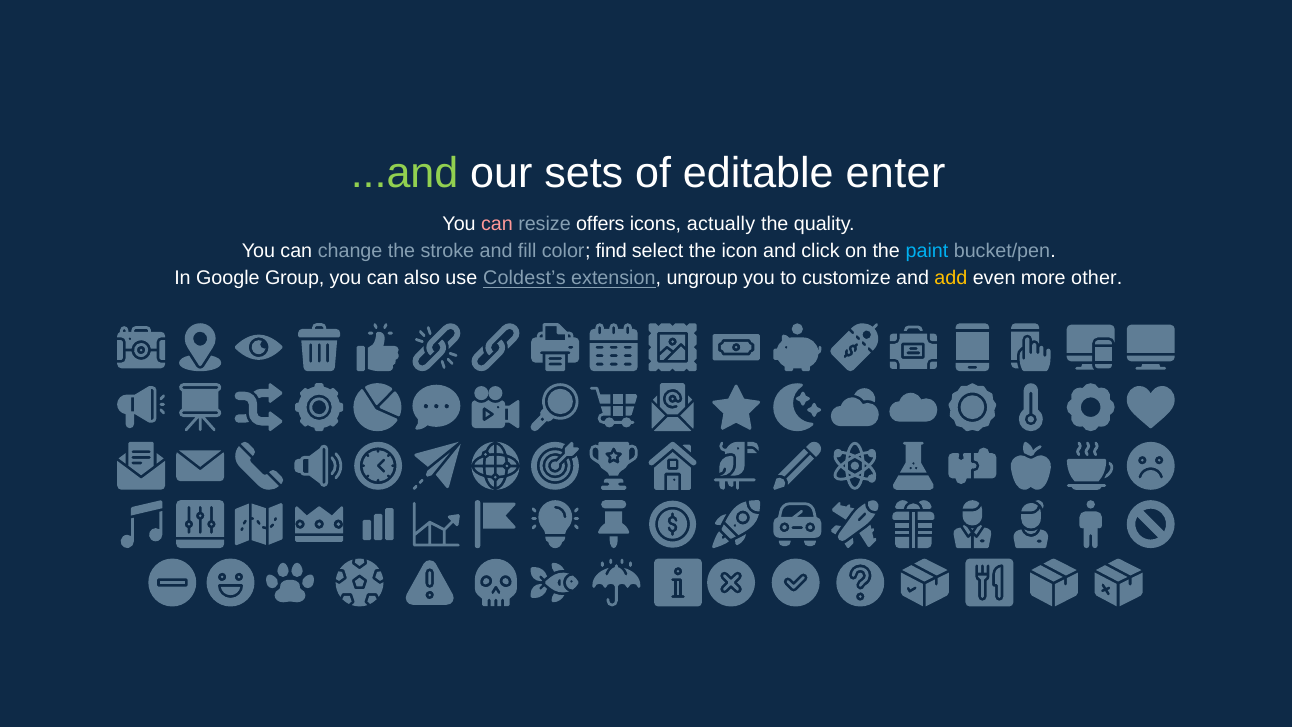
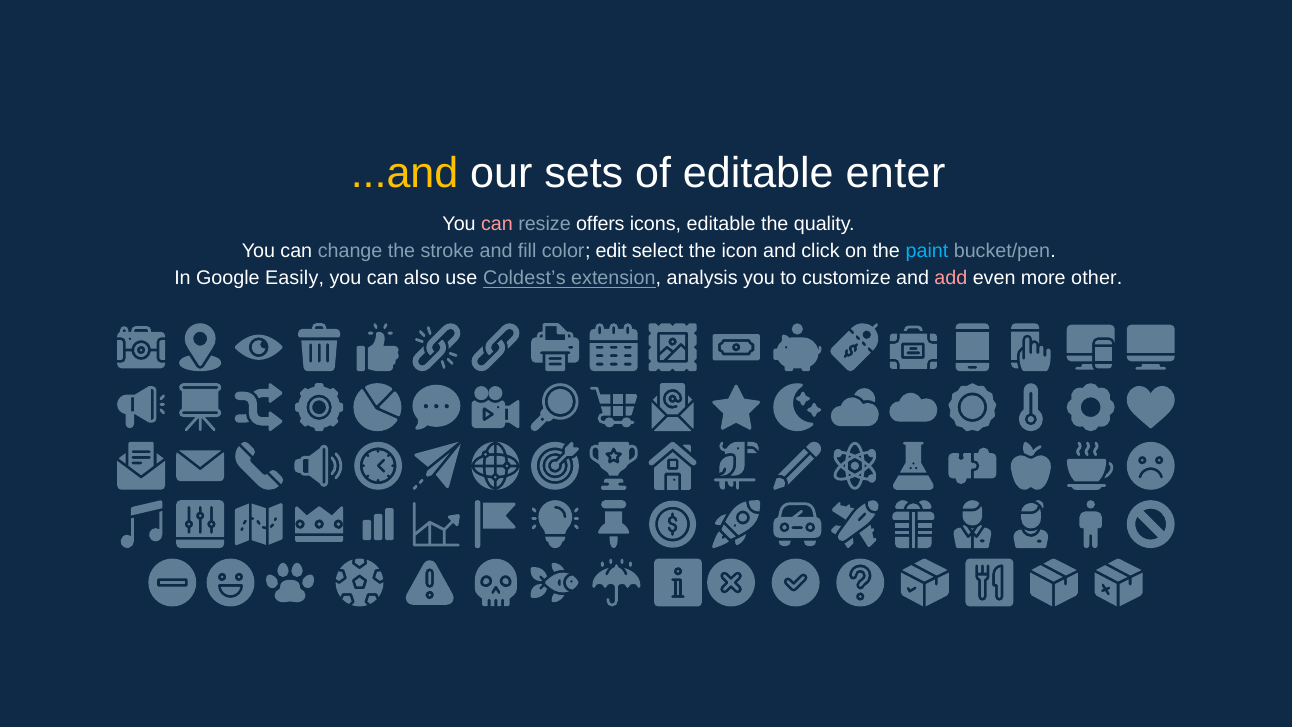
...and colour: light green -> yellow (405, 174)
icons actually: actually -> editable (721, 224)
find: find -> edit (611, 251)
Group: Group -> Easily (295, 278)
ungroup: ungroup -> analysis (702, 278)
add colour: yellow -> pink (951, 278)
